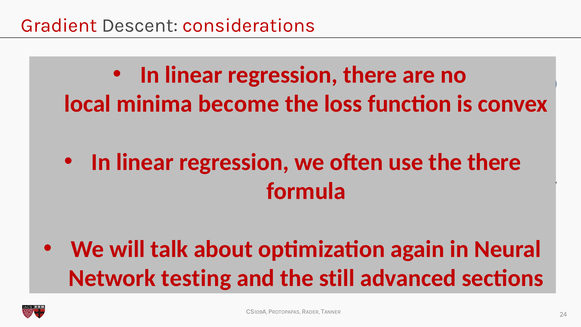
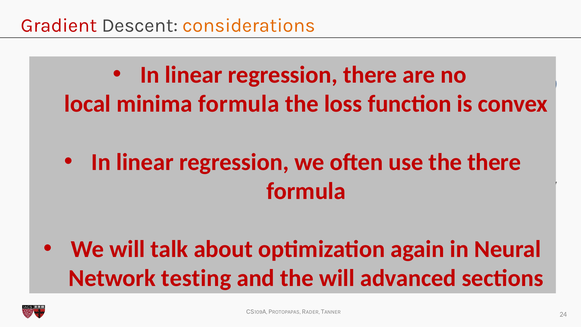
considerations colour: red -> orange (249, 25)
minima become: become -> formula (239, 104)
the still: still -> will (337, 278)
